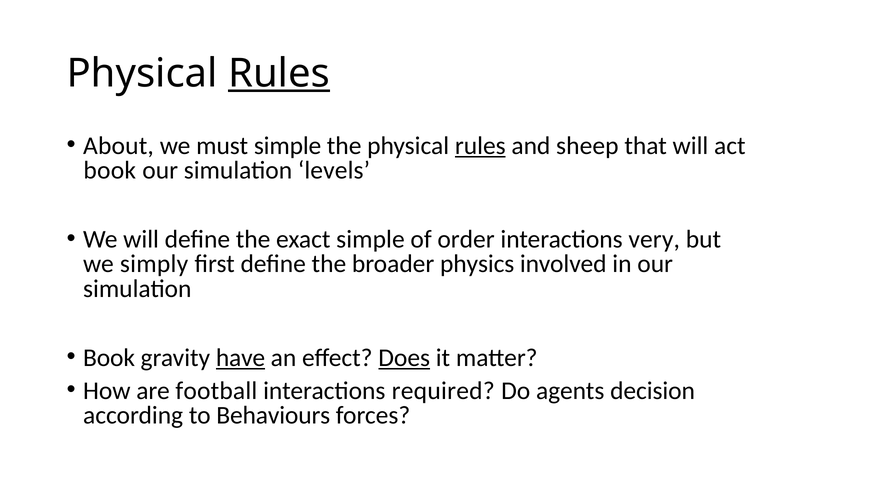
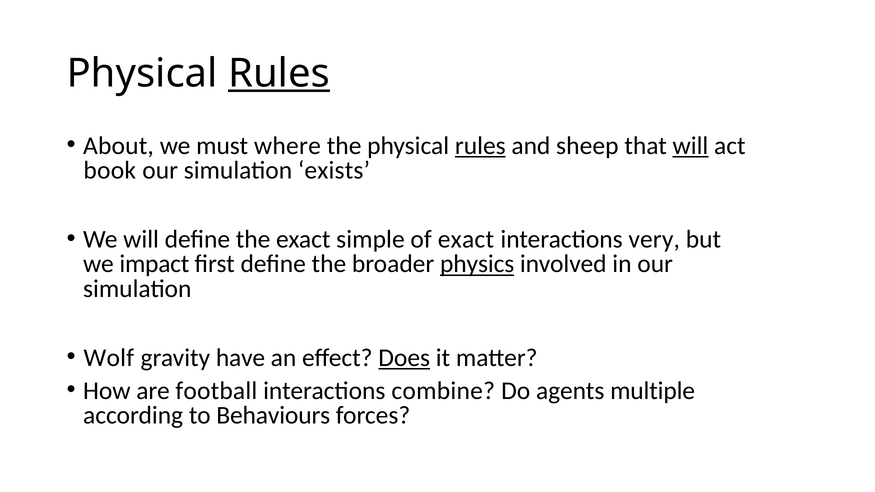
must simple: simple -> where (287, 146)
will underline: none -> present (690, 146)
levels: levels -> exists (334, 171)
of order: order -> exact (466, 239)
simply: simply -> impact (154, 264)
physics underline: none -> present (477, 264)
Book: Book -> Wolf (109, 358)
have underline: present -> none (241, 358)
required: required -> combine (443, 391)
decision: decision -> multiple (653, 391)
